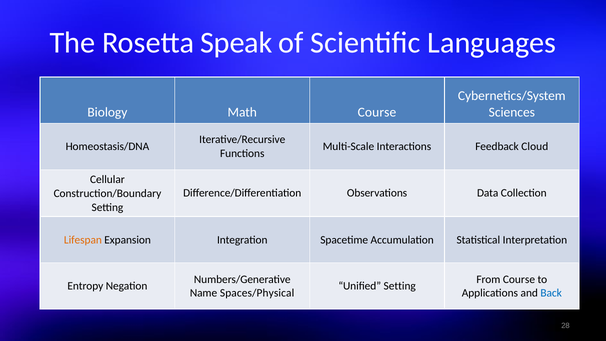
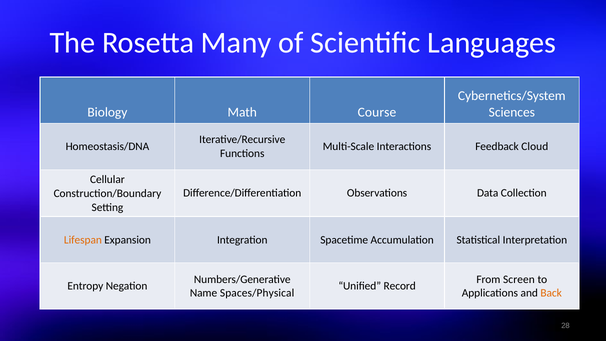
Speak: Speak -> Many (236, 43)
From Course: Course -> Screen (519, 279)
Unified Setting: Setting -> Record (400, 286)
Back colour: blue -> orange (551, 293)
